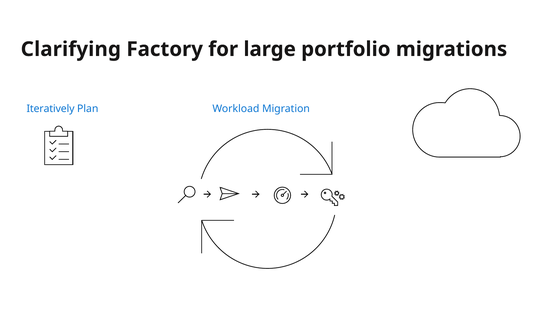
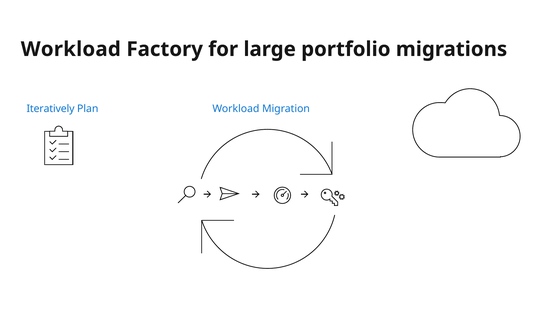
Clarifying: Clarifying -> Workload (71, 49)
